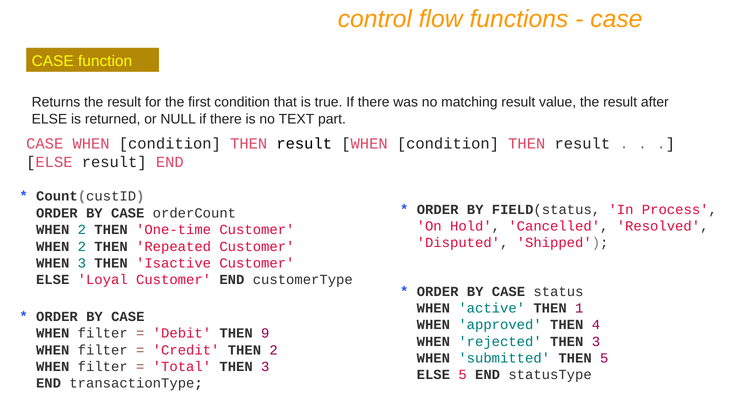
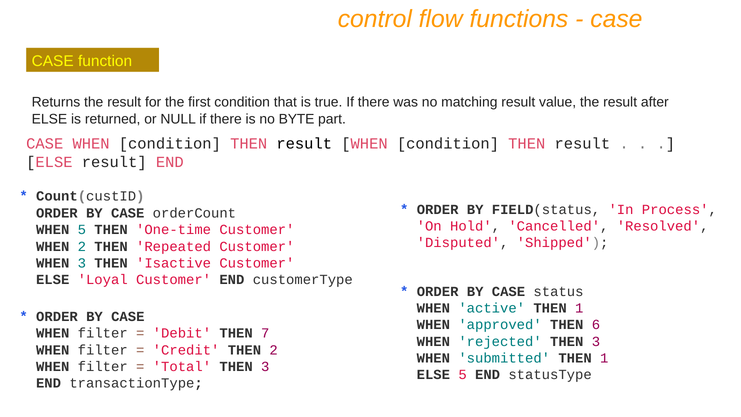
TEXT: TEXT -> BYTE (297, 119)
2: 2 -> 5 (82, 230)
4: 4 -> 6 (596, 325)
9: 9 -> 7 (265, 333)
submitted THEN 5: 5 -> 1 (604, 358)
